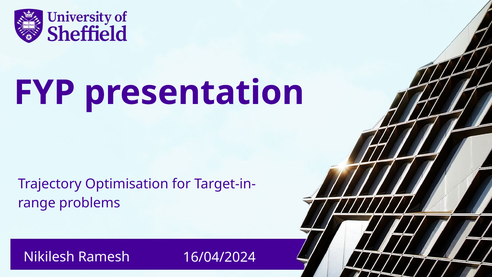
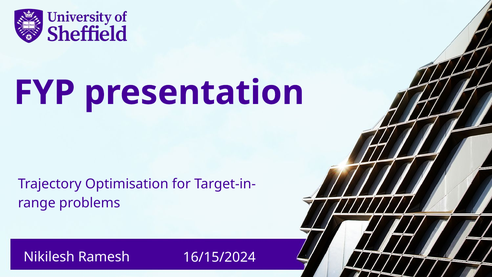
16/04/2024: 16/04/2024 -> 16/15/2024 (219, 257)
